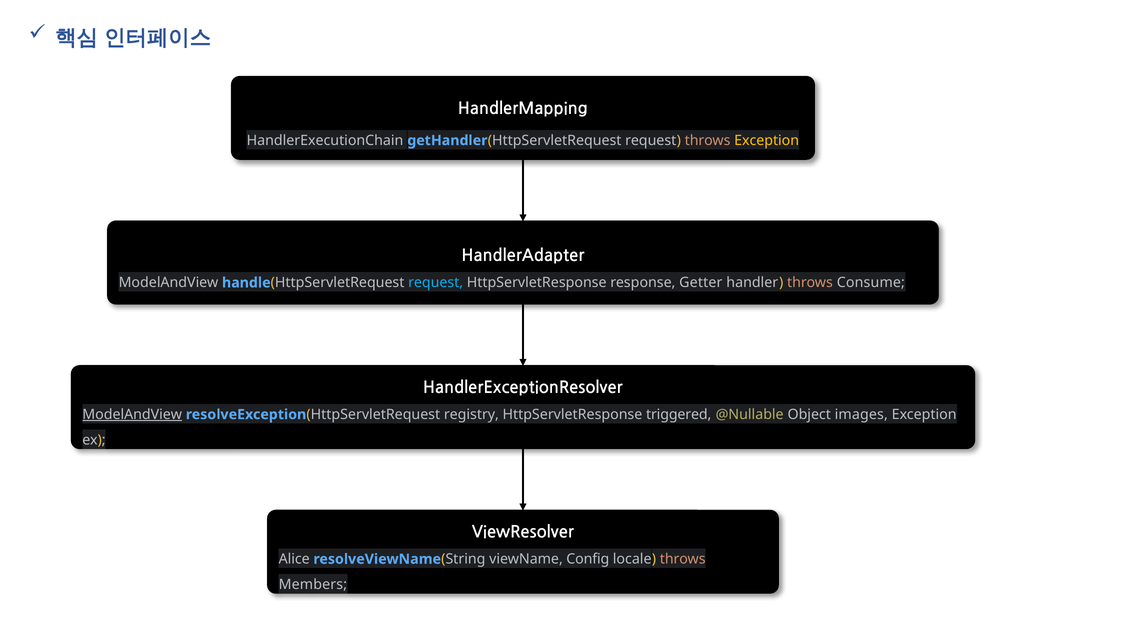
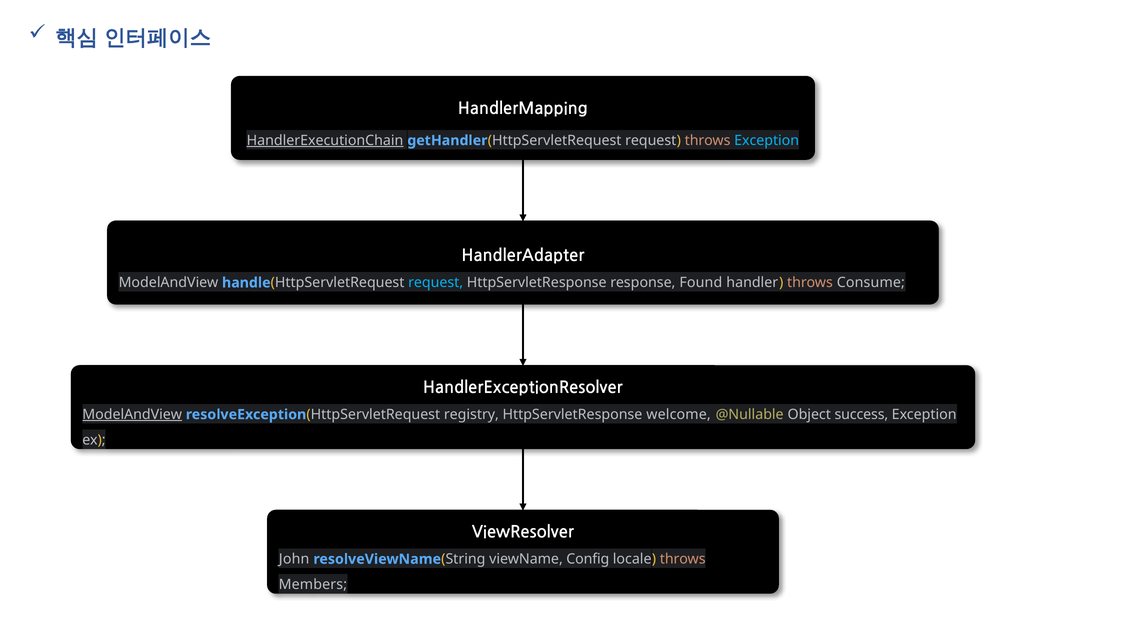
HandlerExecutionChain underline: none -> present (325, 140)
Exception colour: yellow -> light blue (767, 140)
Getter: Getter -> Found (701, 283)
triggered: triggered -> welcome (679, 414)
images: images -> success (861, 414)
Alice: Alice -> John (294, 559)
